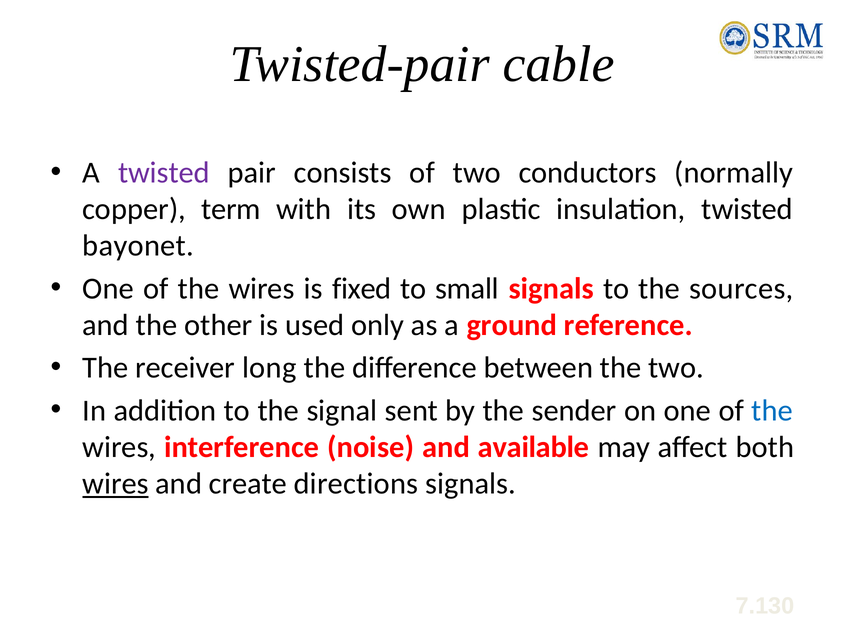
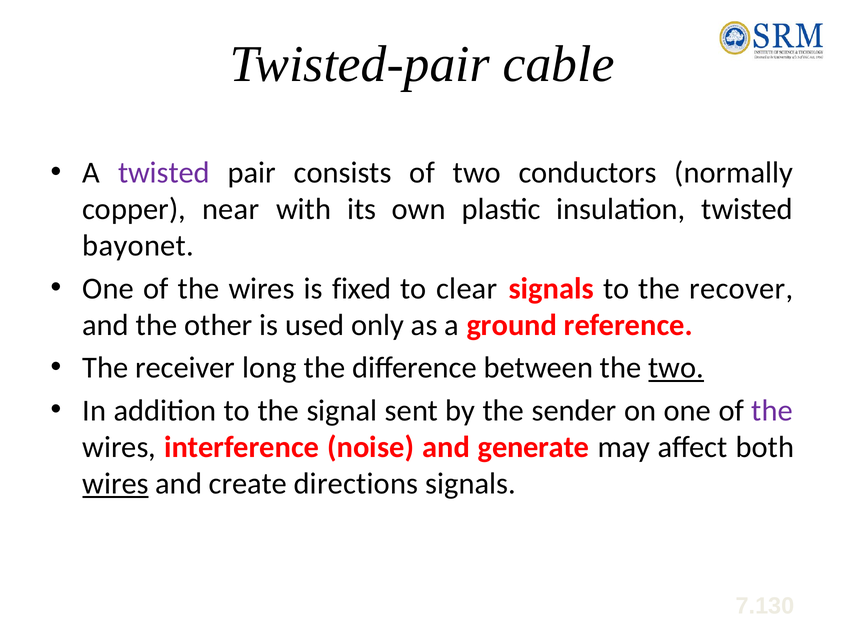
term: term -> near (231, 209)
small: small -> clear (467, 288)
sources: sources -> recover (741, 288)
two underline: none -> present (676, 368)
the colour: blue -> purple (772, 410)
available: available -> generate (534, 447)
